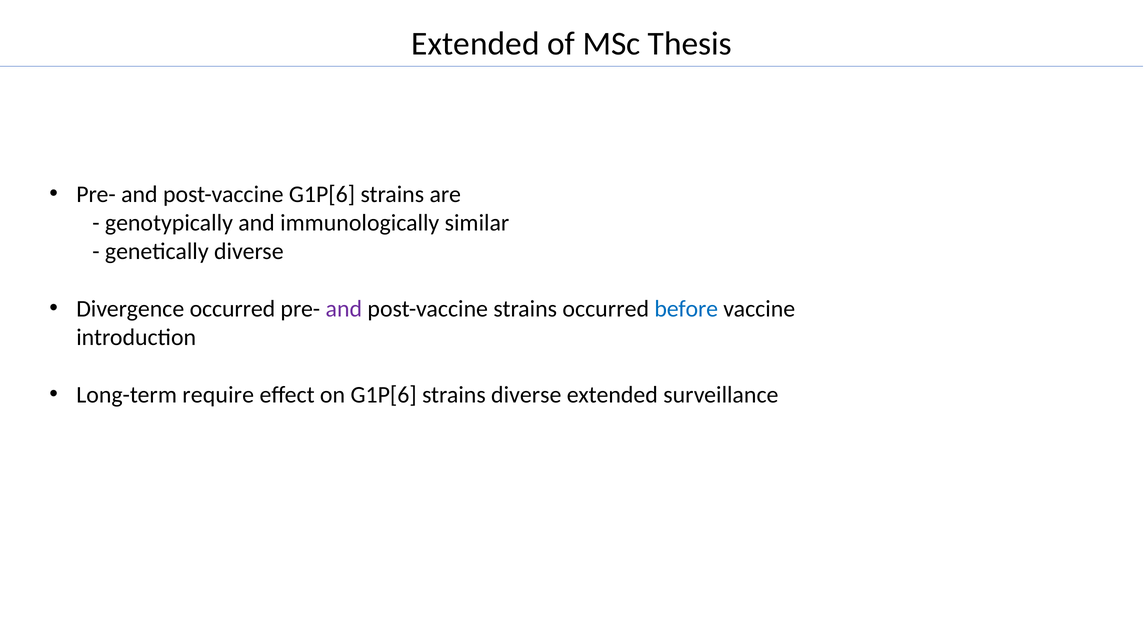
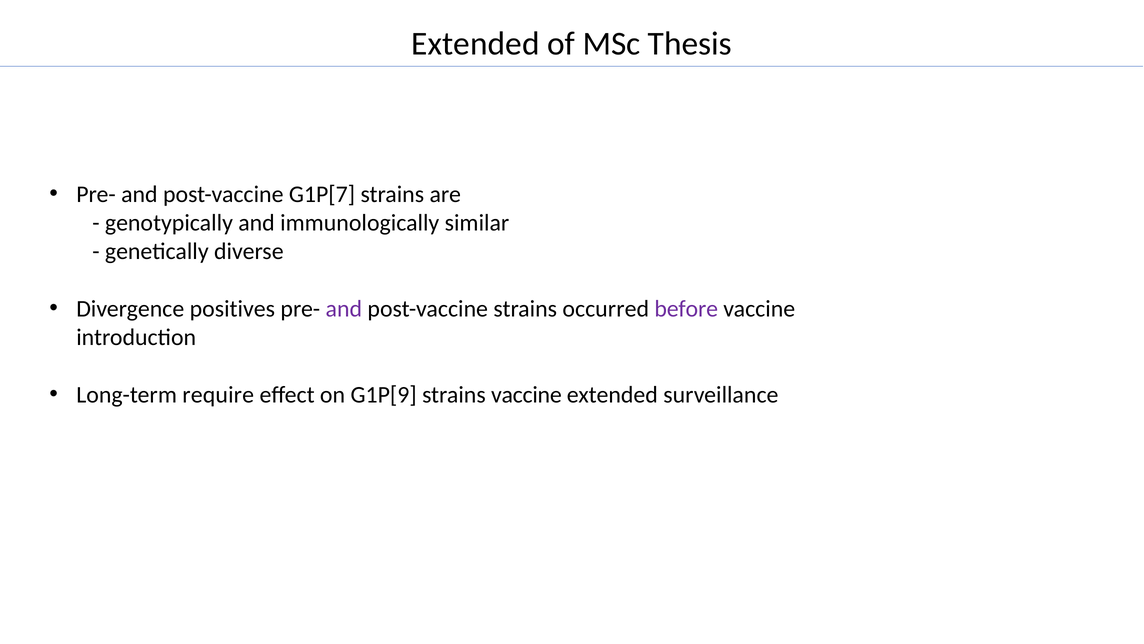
post-vaccine G1P[6: G1P[6 -> G1P[7 (322, 194)
Divergence occurred: occurred -> positives (232, 309)
before colour: blue -> purple (686, 309)
on G1P[6: G1P[6 -> G1P[9 (384, 394)
strains diverse: diverse -> vaccine (526, 394)
